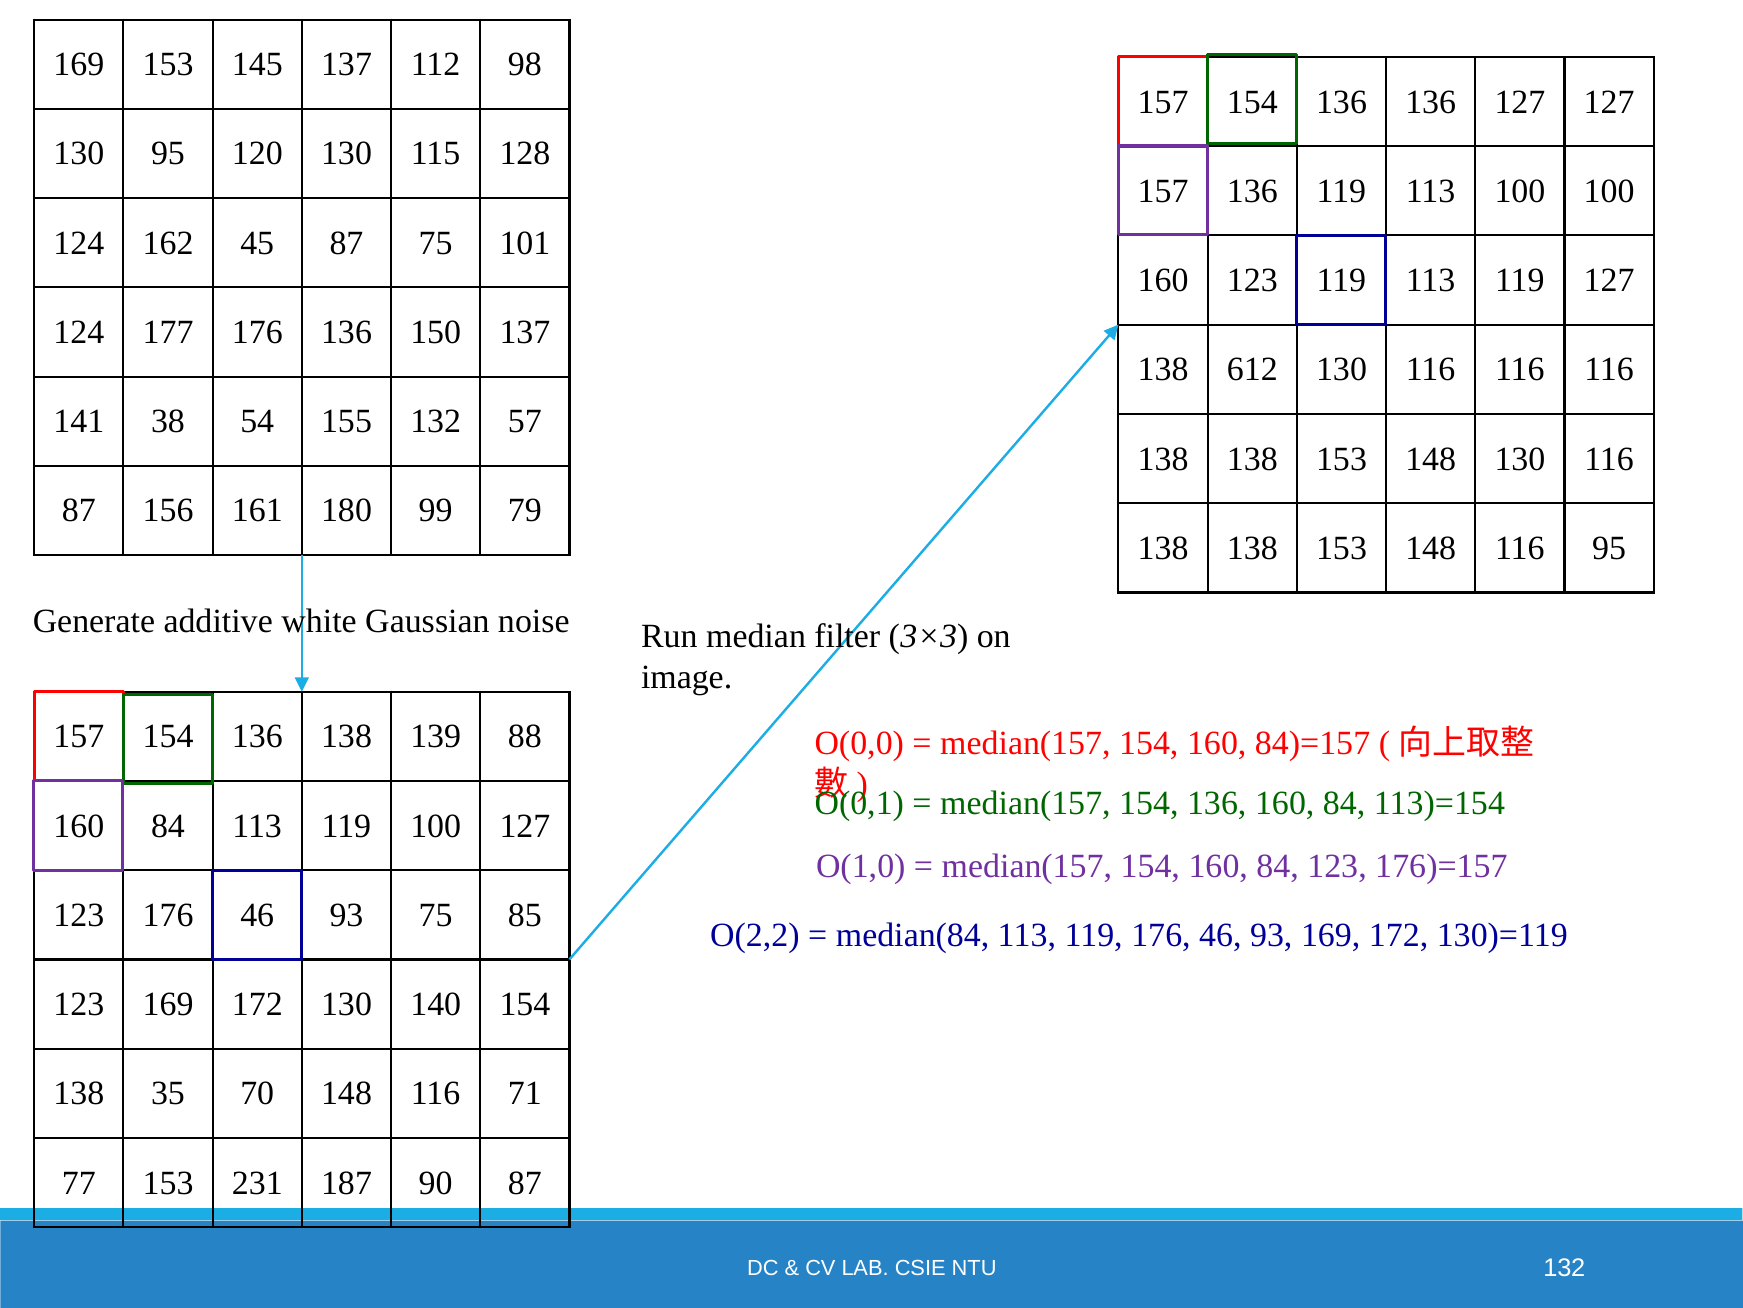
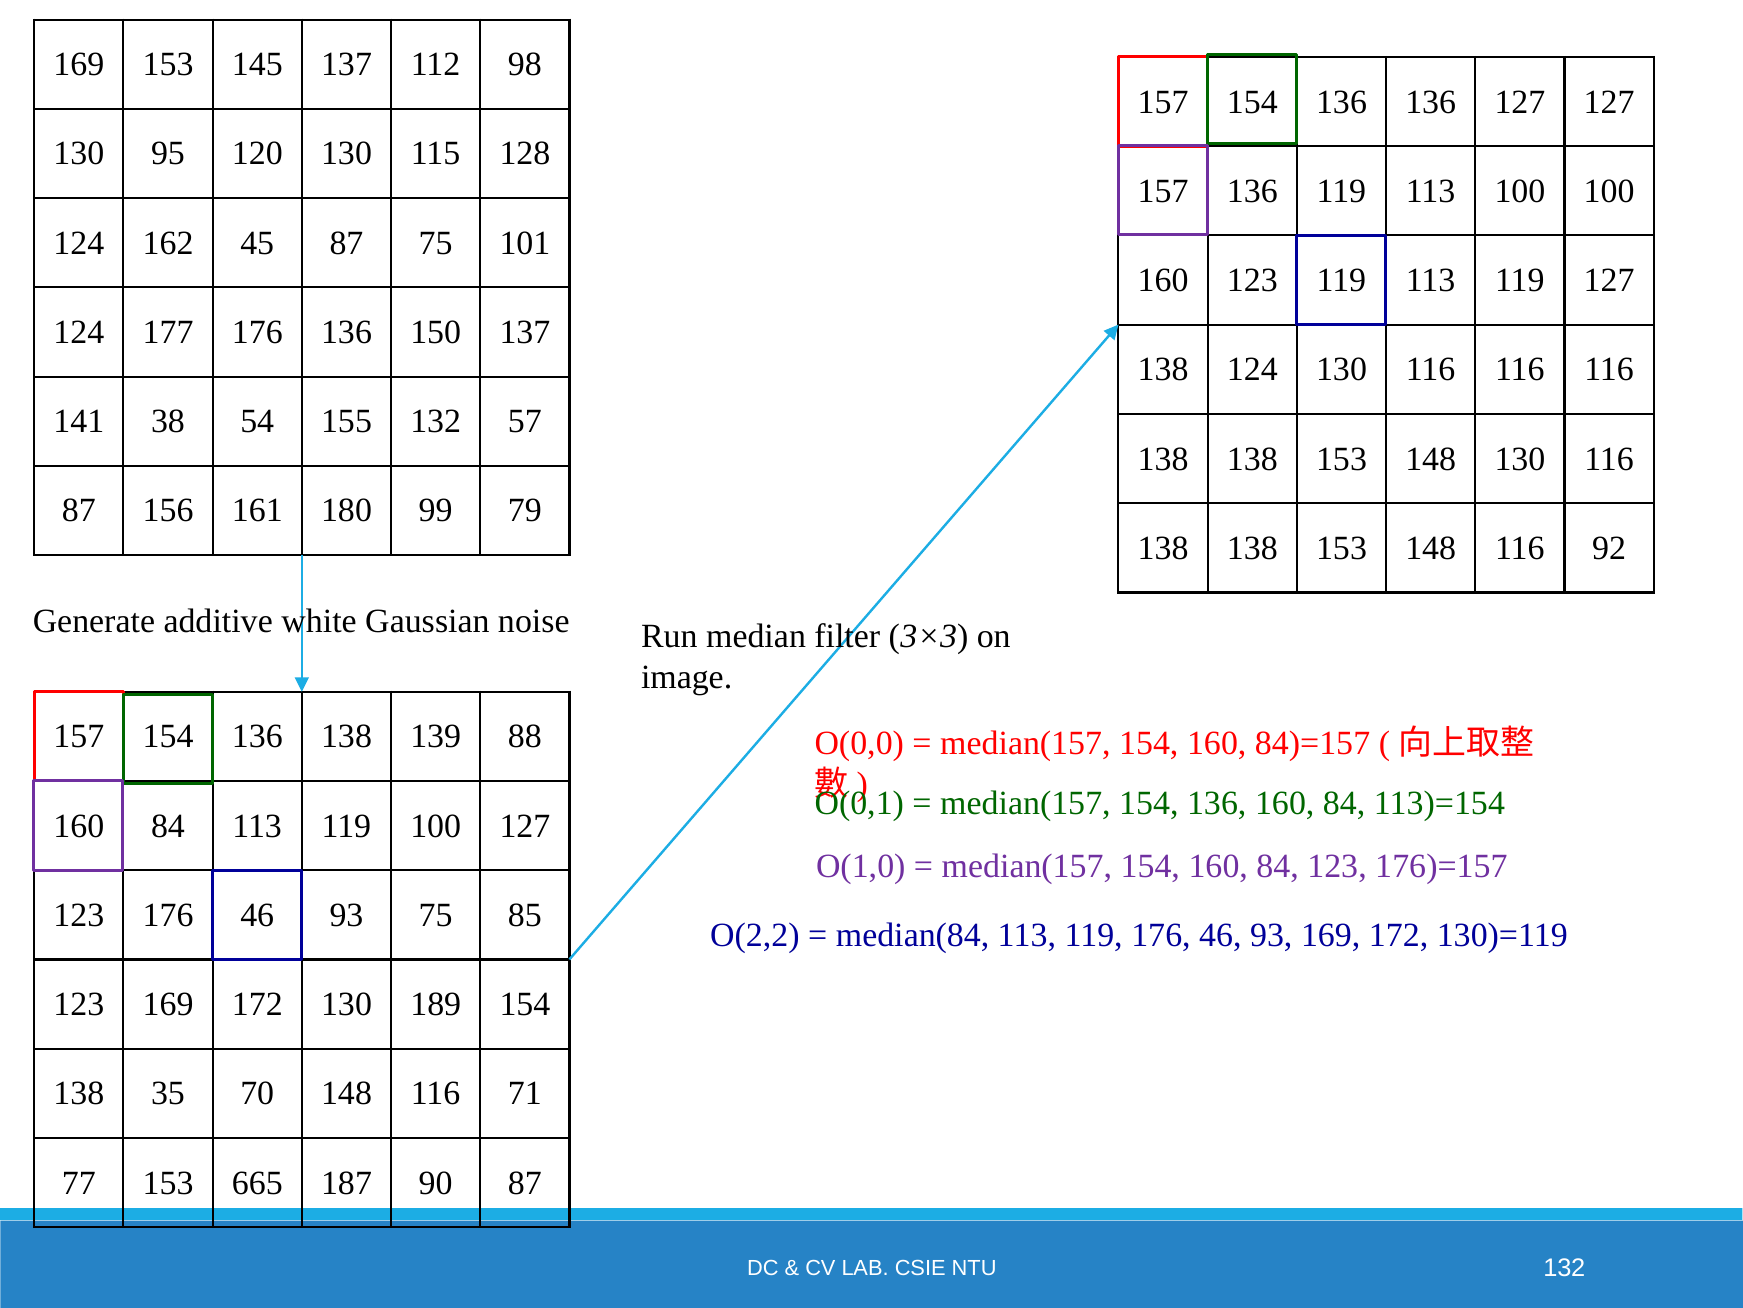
138 612: 612 -> 124 (1252, 369)
116 95: 95 -> 92 (1609, 548)
140: 140 -> 189 (436, 1004)
231: 231 -> 665 (257, 1182)
